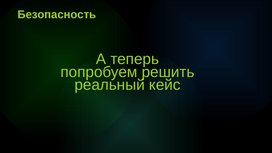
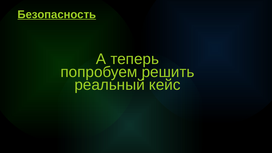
Безопасность underline: none -> present (57, 14)
